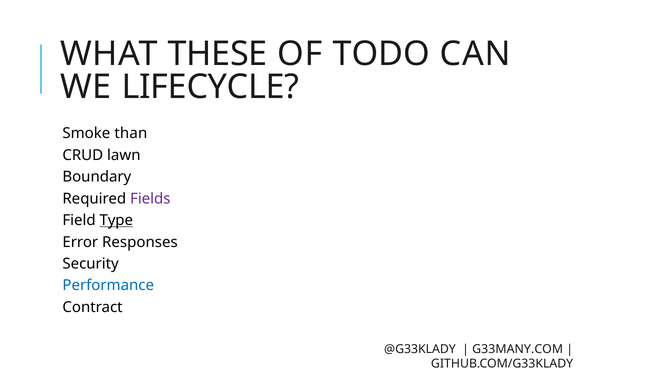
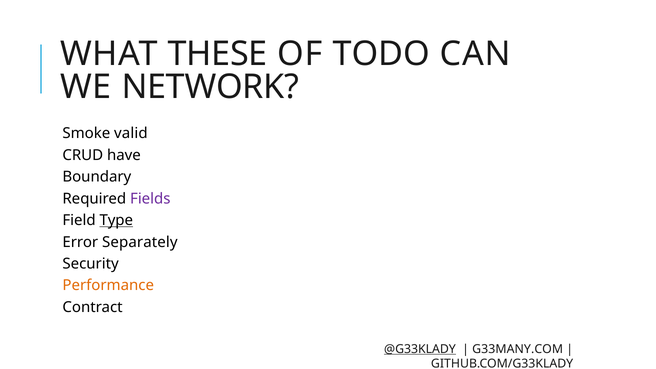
LIFECYCLE: LIFECYCLE -> NETWORK (210, 87)
than: than -> valid (131, 133)
lawn: lawn -> have (124, 155)
Responses: Responses -> Separately (140, 242)
Performance colour: blue -> orange (108, 285)
@G33KLADY underline: none -> present (420, 349)
